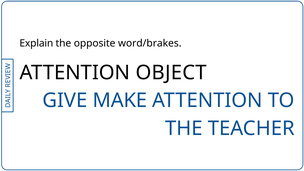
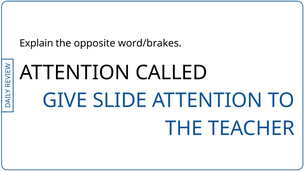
OBJECT: OBJECT -> CALLED (171, 73)
MAKE: MAKE -> SLIDE (120, 101)
